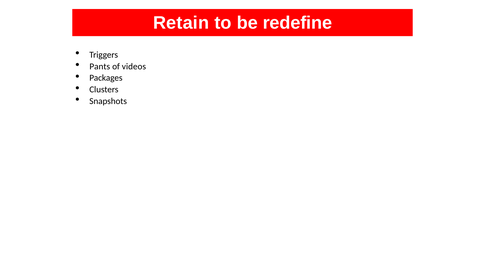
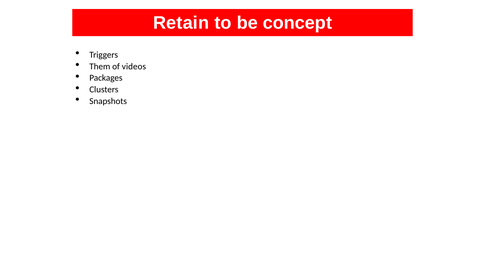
redefine: redefine -> concept (297, 23)
Pants: Pants -> Them (100, 66)
